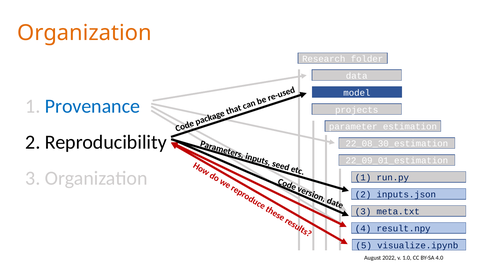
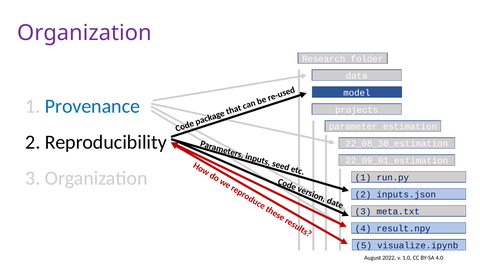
Organization colour: orange -> purple (84, 33)
